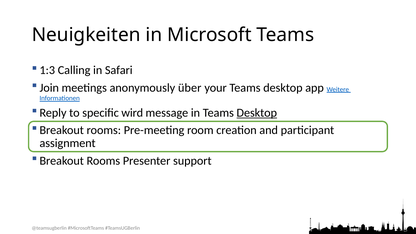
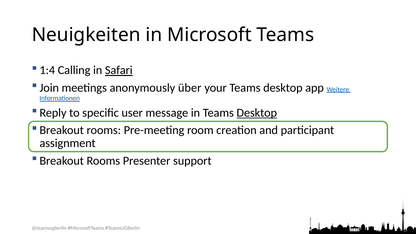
1:3: 1:3 -> 1:4 (47, 70)
Safari underline: none -> present (119, 70)
wird: wird -> user (132, 113)
